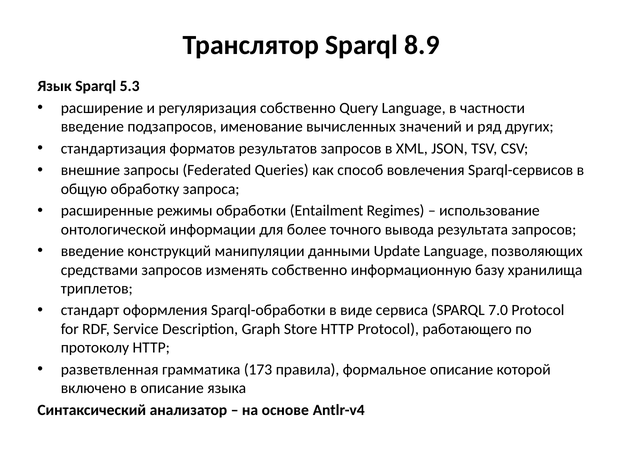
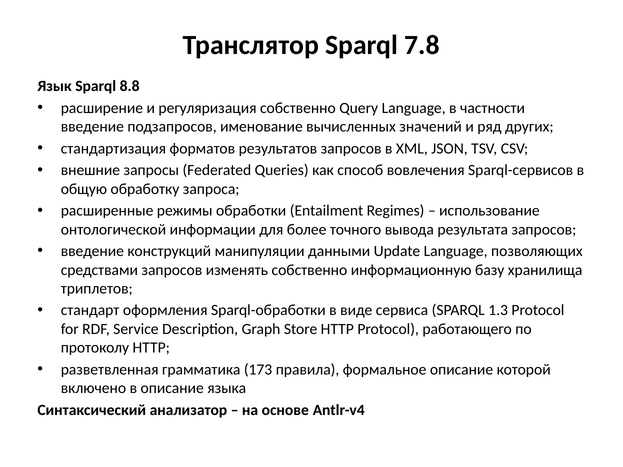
8.9: 8.9 -> 7.8 (422, 45)
5.3: 5.3 -> 8.8 (130, 86)
7.0: 7.0 -> 1.3 (498, 311)
